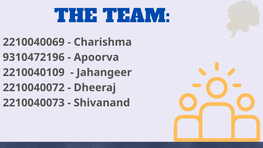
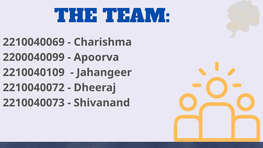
9310472196: 9310472196 -> 2200040099 (34, 57)
